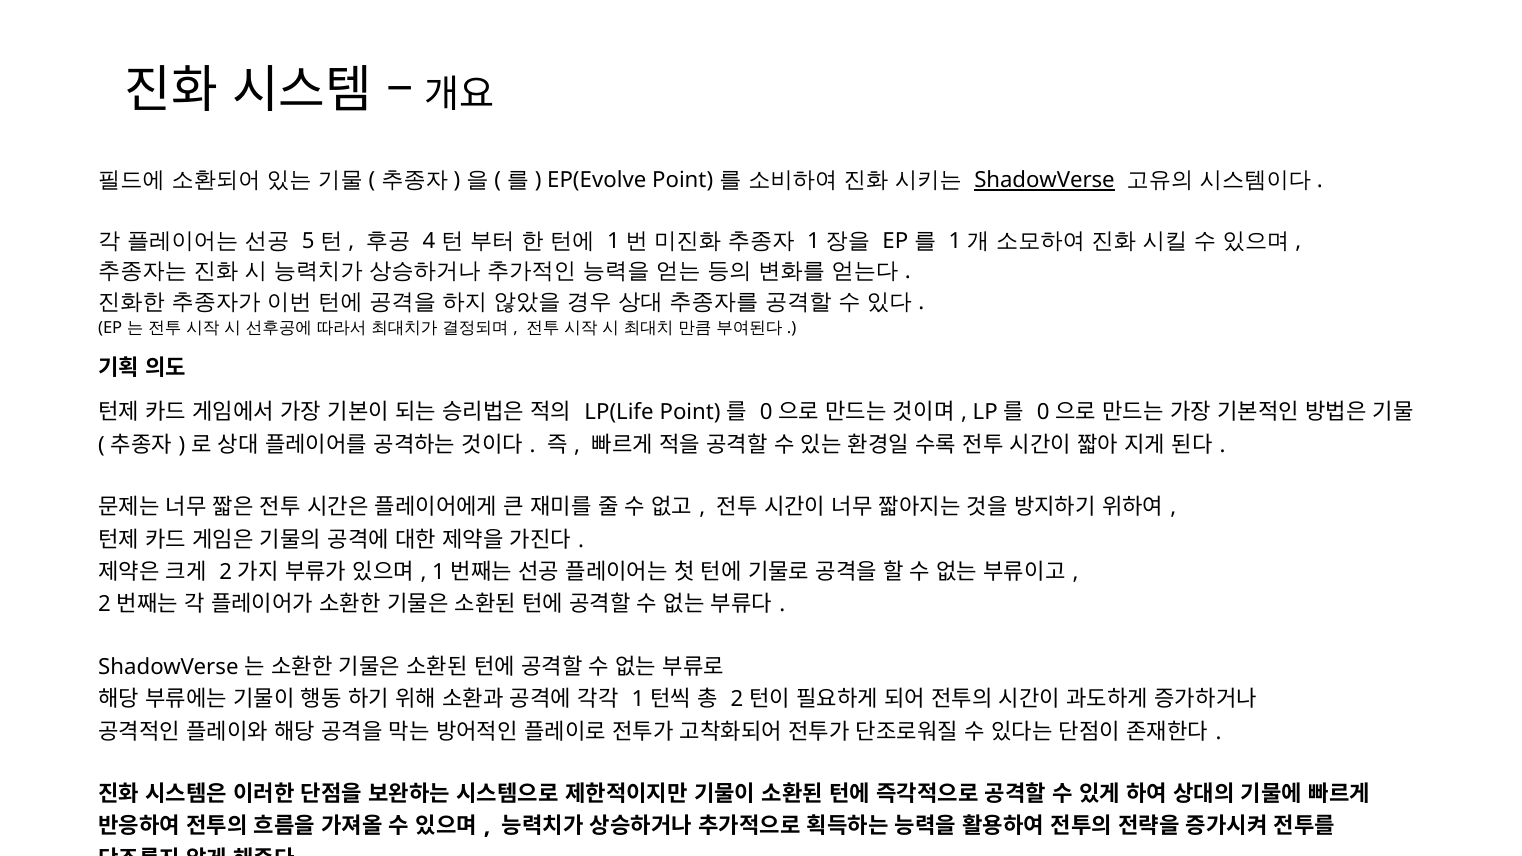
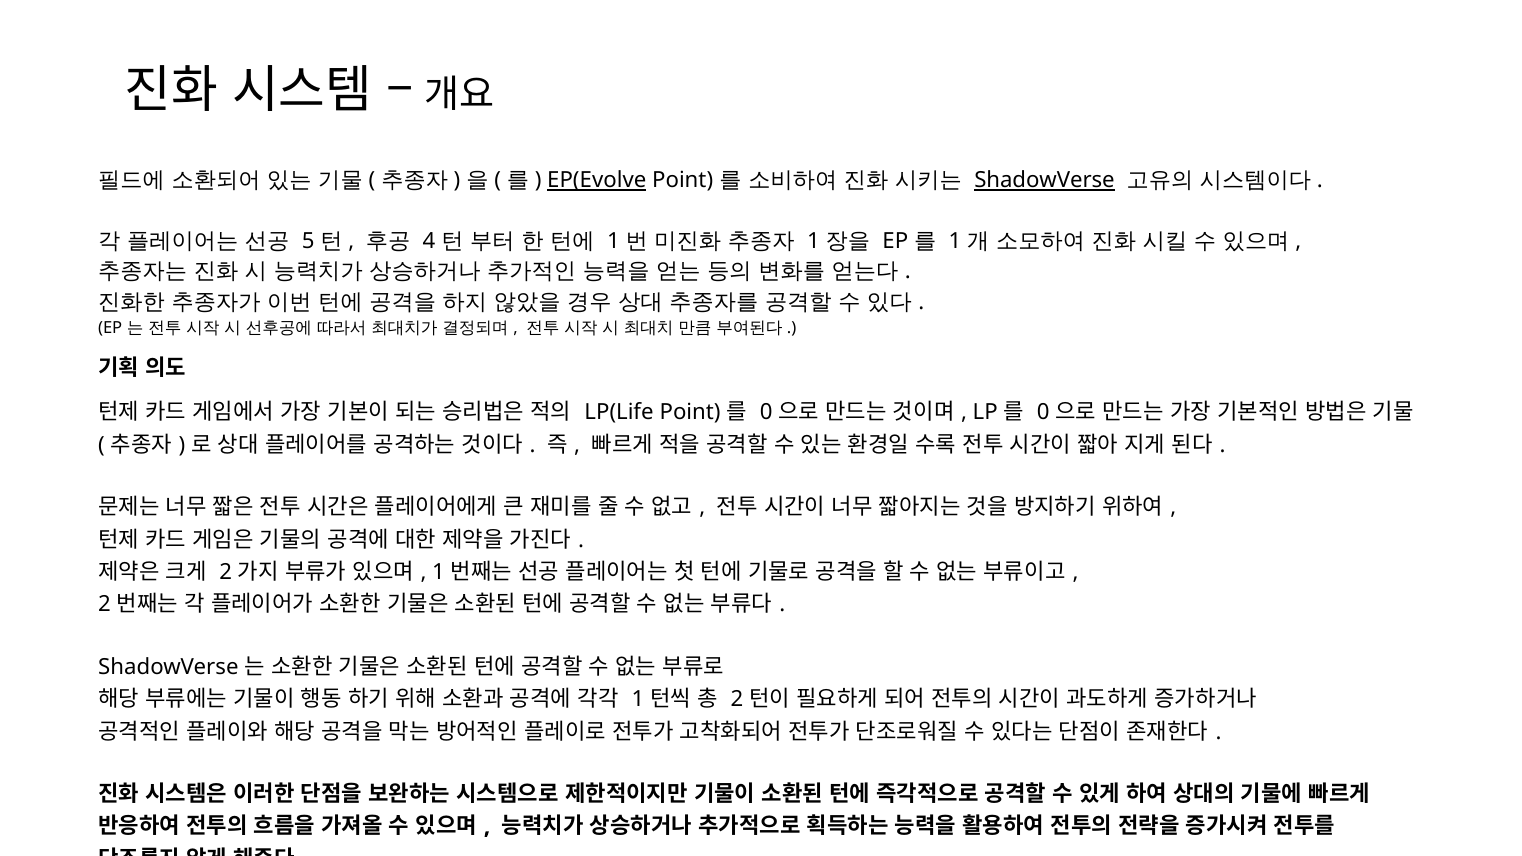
EP(Evolve underline: none -> present (597, 180)
